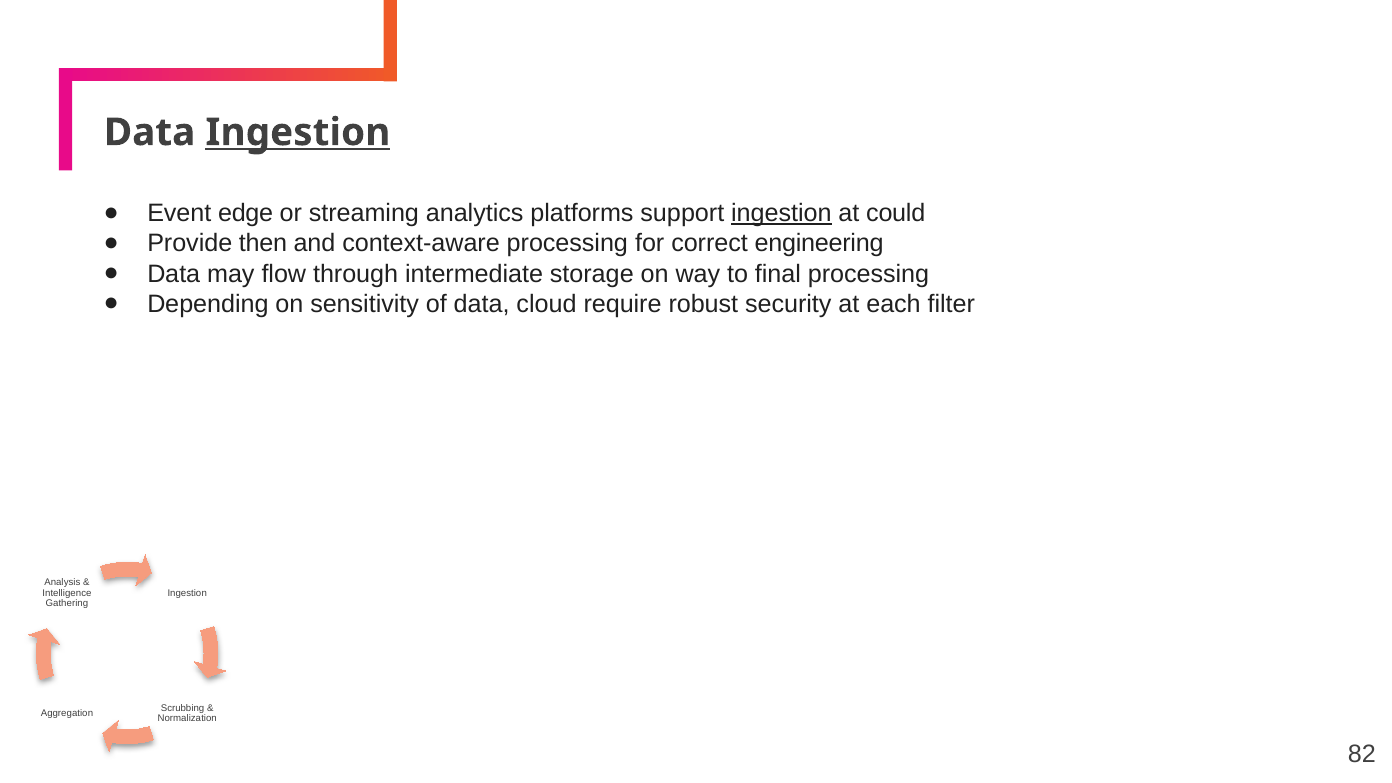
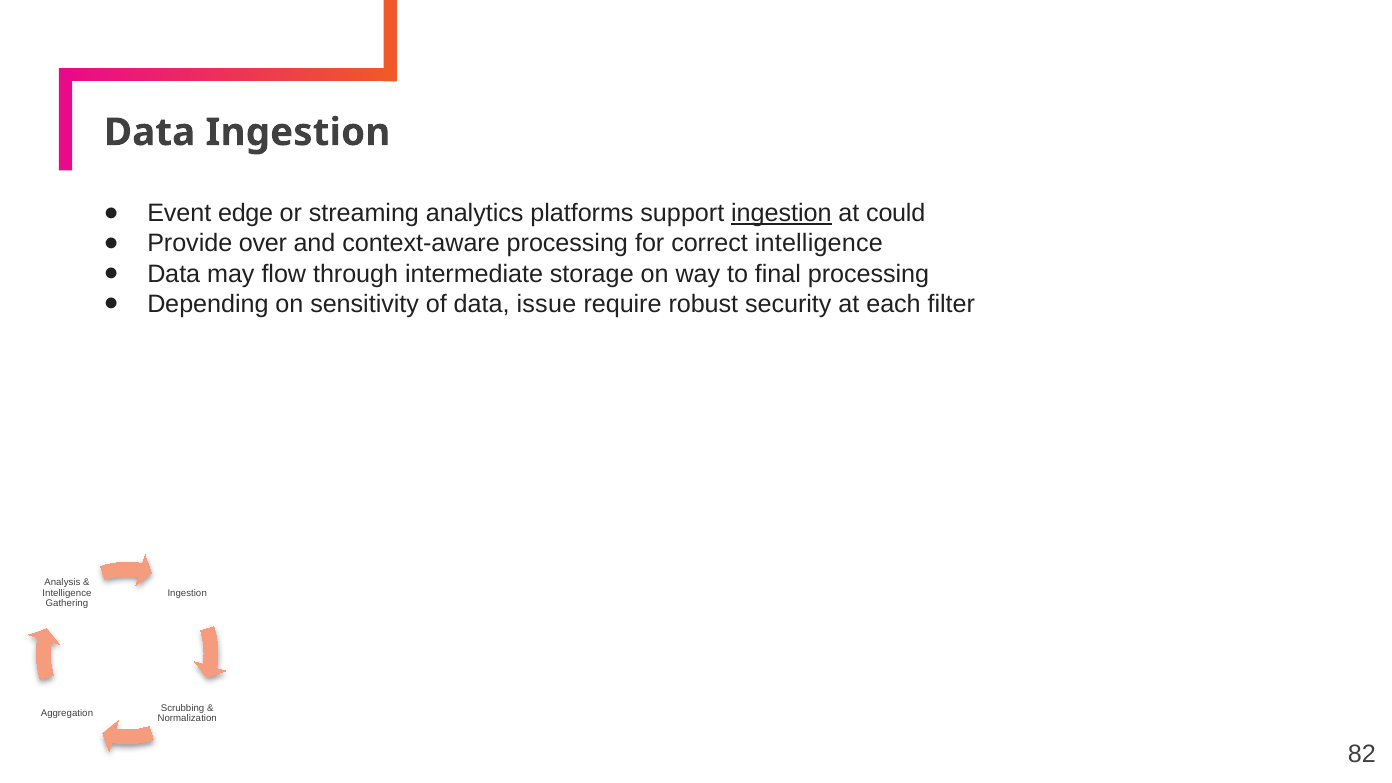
Ingestion underline: present -> none (298, 132)
then: then -> over (263, 244)
correct engineering: engineering -> intelligence (819, 244)
cloud: cloud -> issue (546, 304)
